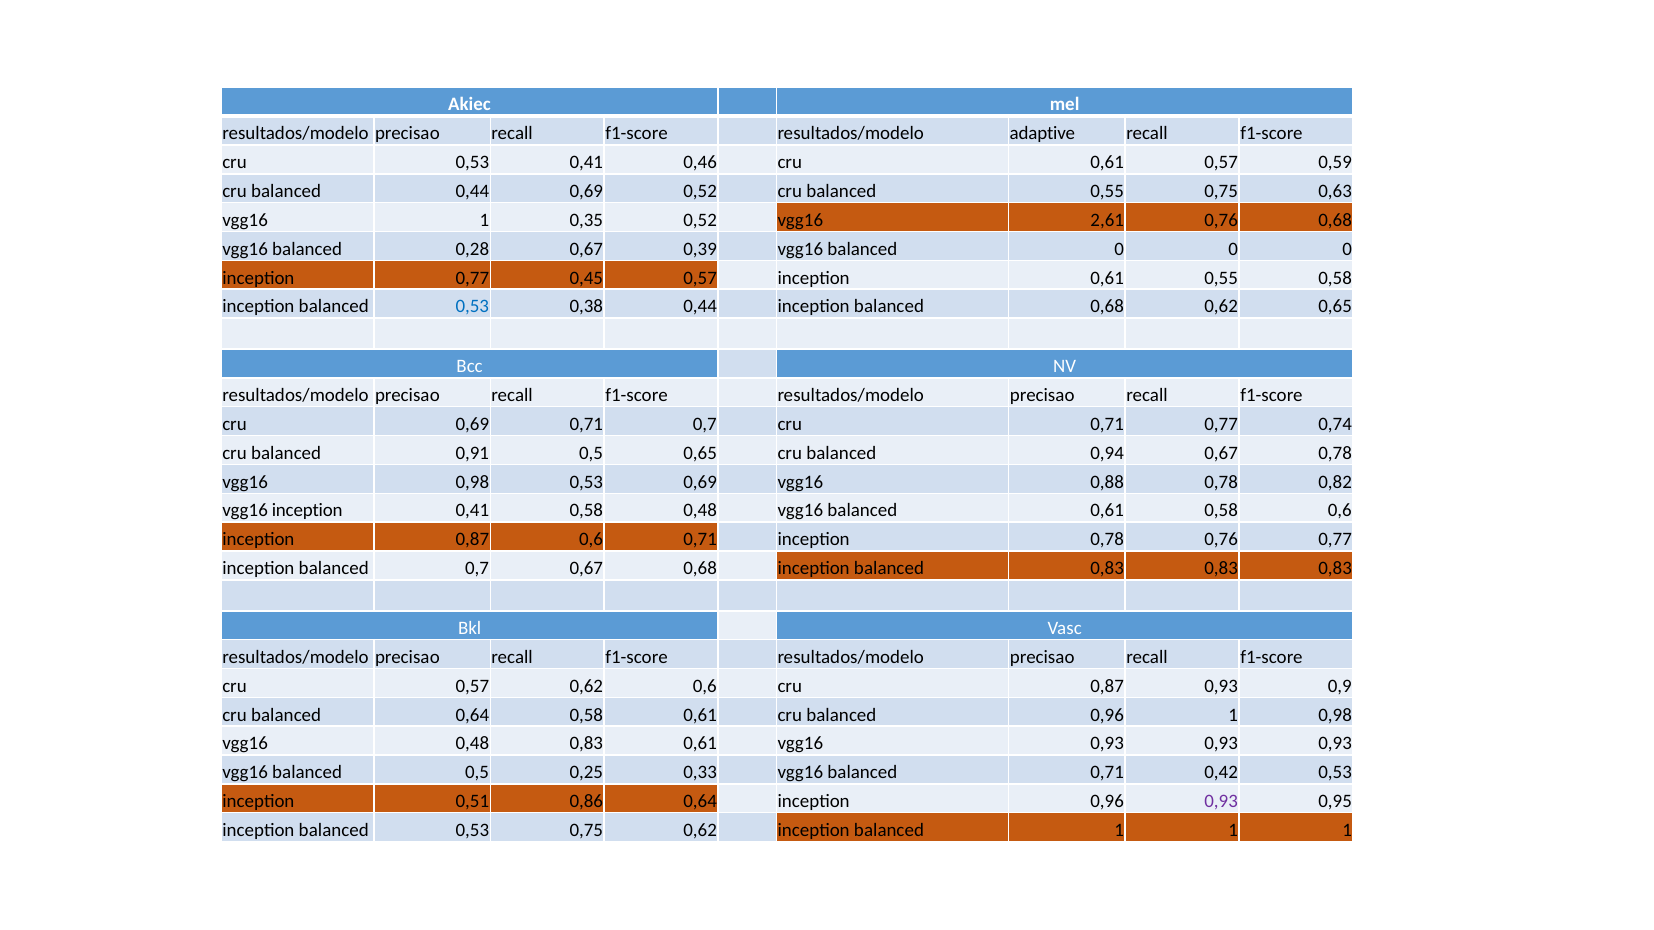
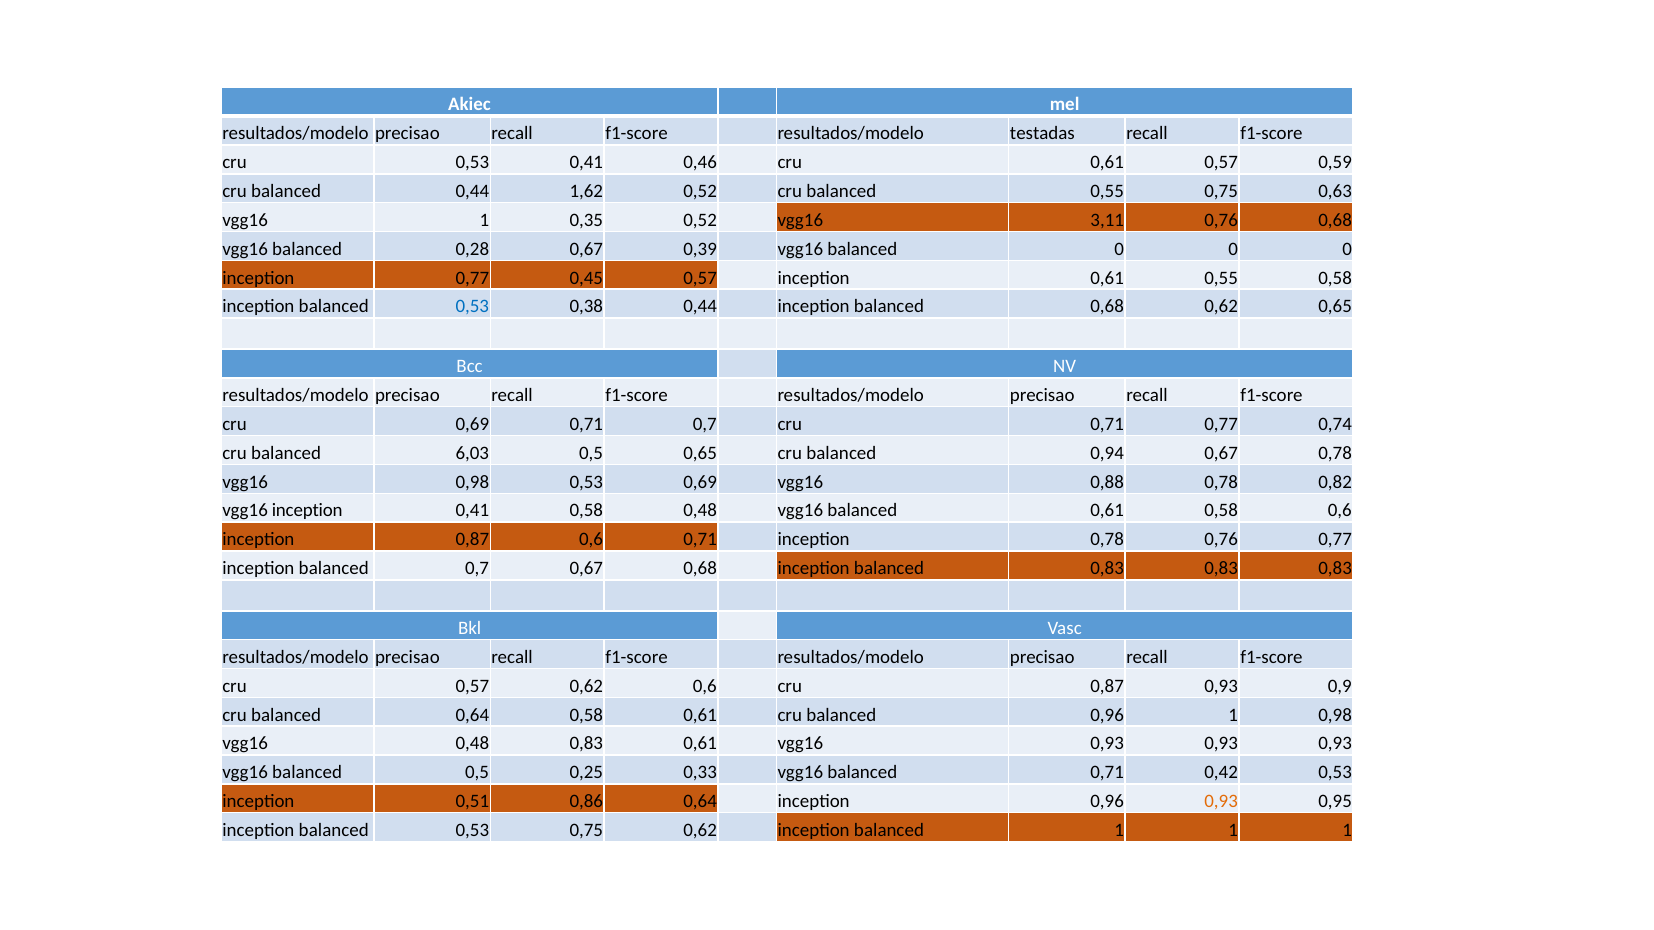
adaptive: adaptive -> testadas (1042, 134)
0,44 0,69: 0,69 -> 1,62 (586, 191)
2,61: 2,61 -> 3,11 (1107, 220)
0,91: 0,91 -> 6,03 (472, 453)
0,93 colour: purple -> orange (1221, 802)
